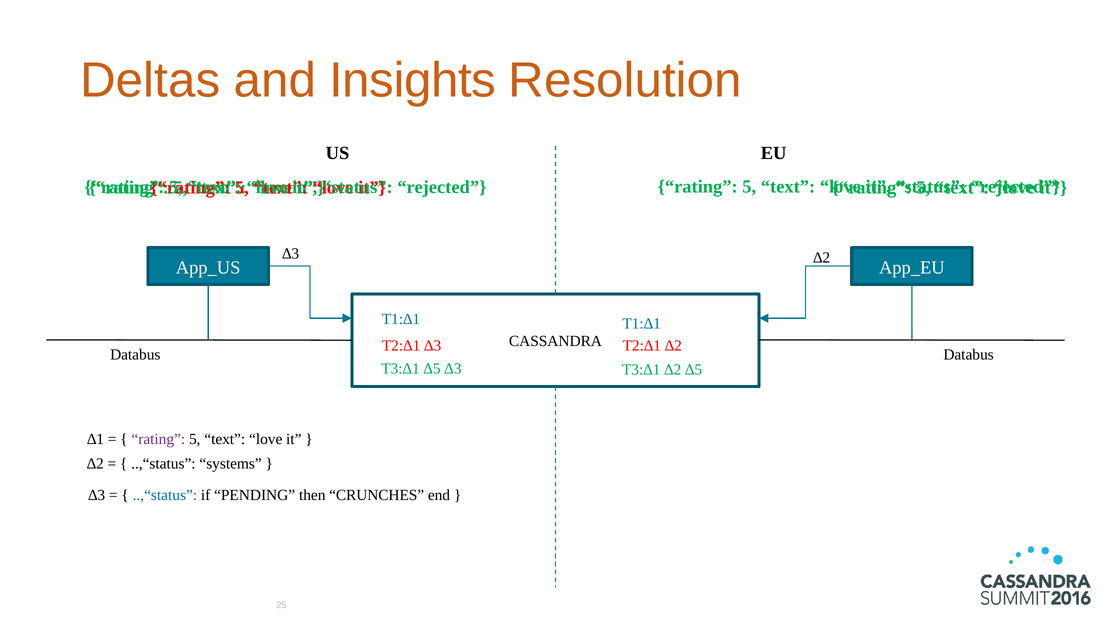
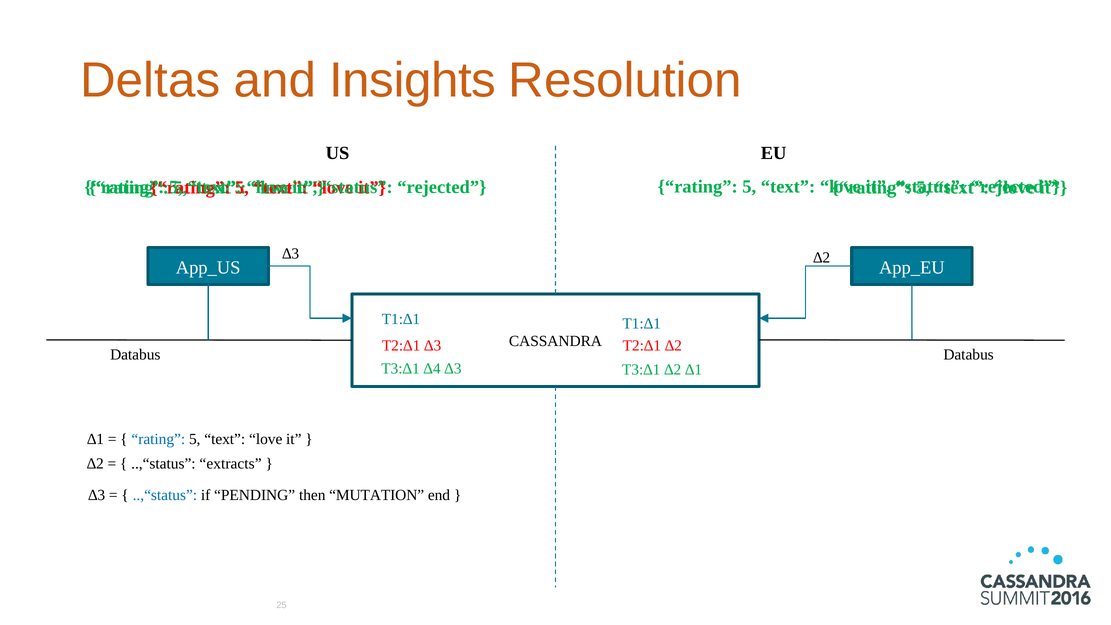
T3:∆1 ∆5: ∆5 -> ∆4 (432, 369)
∆2 ∆5: ∆5 -> ∆1 (694, 369)
rating colour: purple -> blue (158, 439)
systems: systems -> extracts (231, 464)
CRUNCHES: CRUNCHES -> MUTATION (377, 495)
